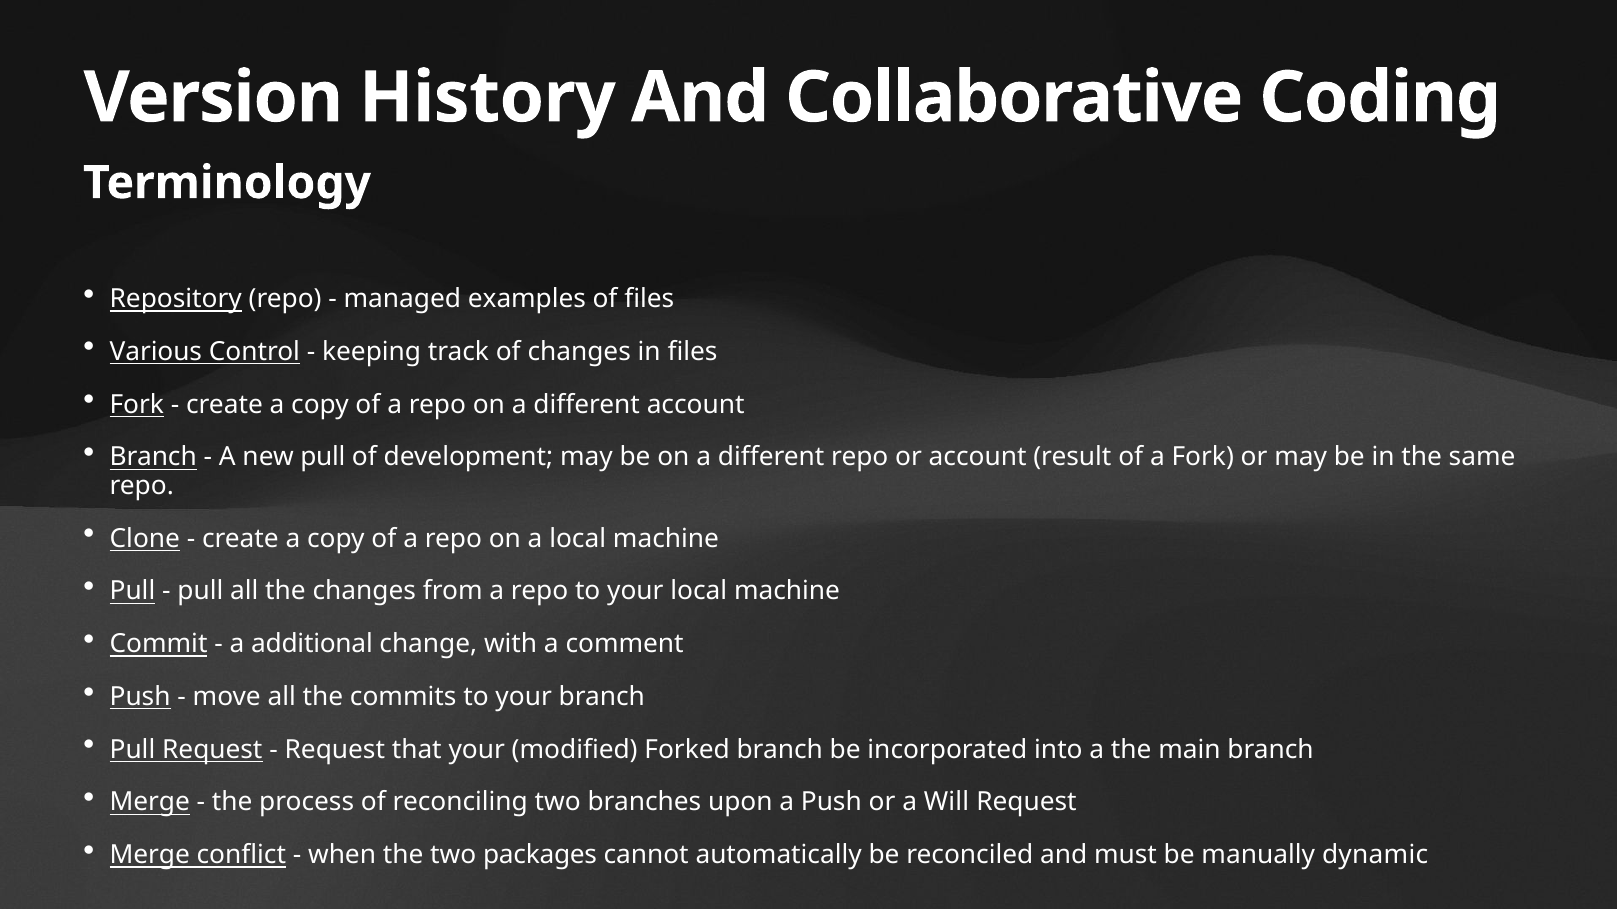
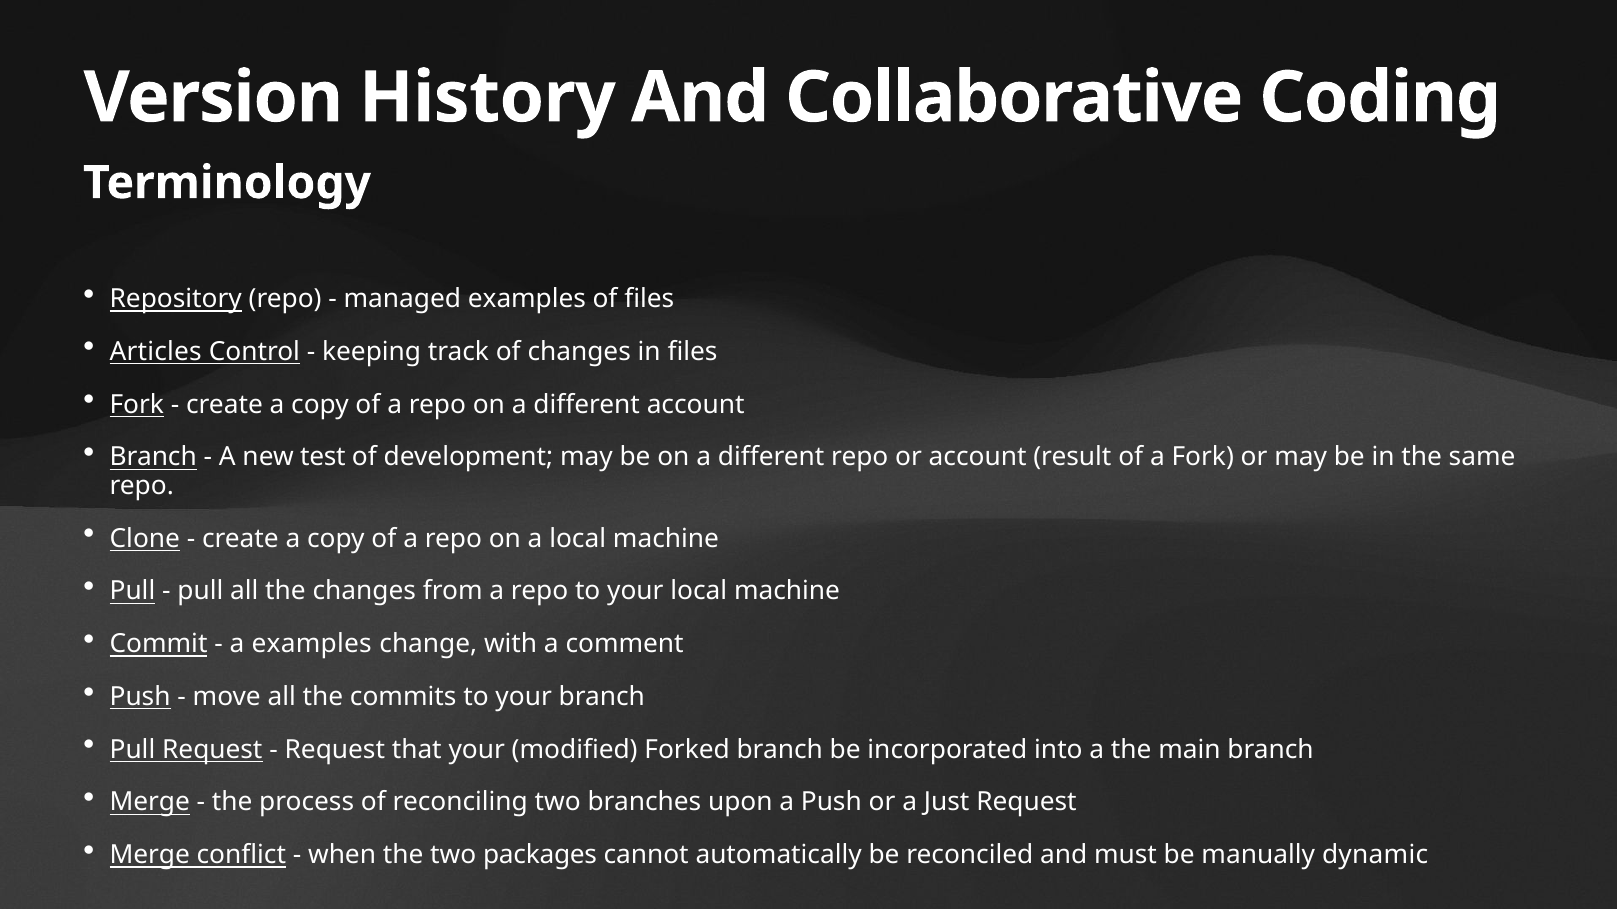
Various: Various -> Articles (156, 352)
new pull: pull -> test (323, 458)
a additional: additional -> examples (312, 644)
Will: Will -> Just (947, 803)
